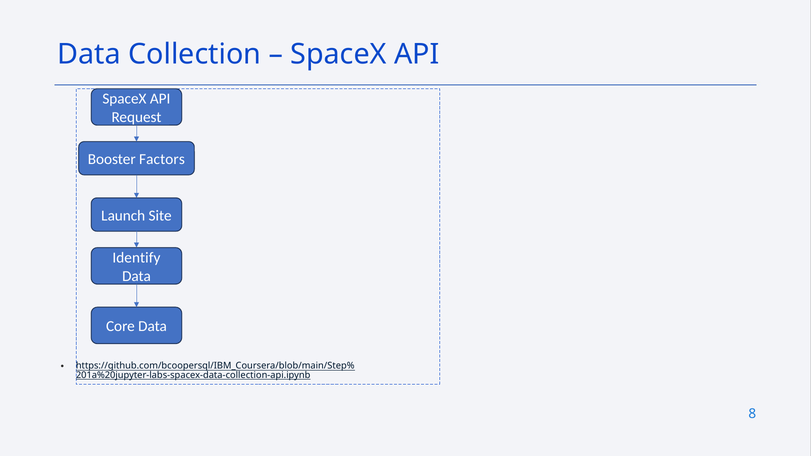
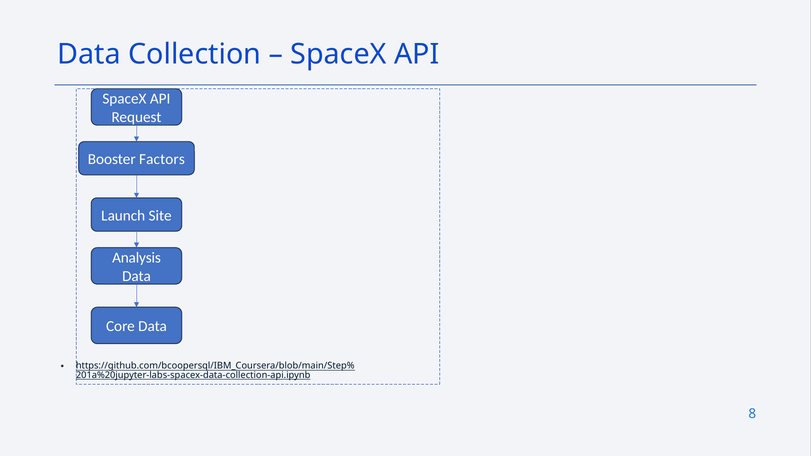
Identify: Identify -> Analysis (137, 258)
